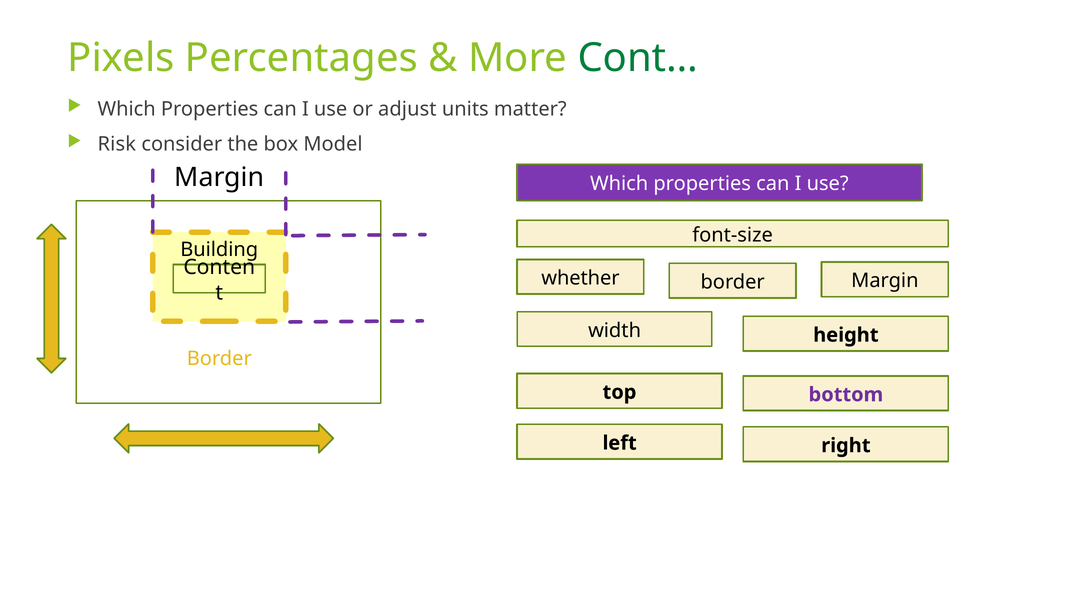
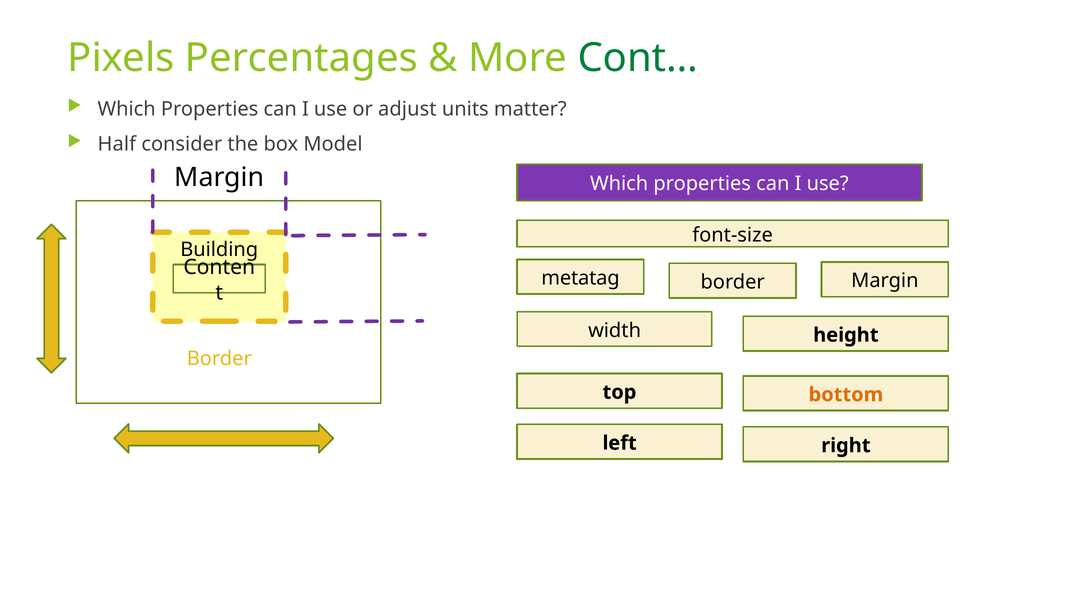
Risk: Risk -> Half (117, 144)
whether: whether -> metatag (580, 278)
bottom colour: purple -> orange (846, 395)
